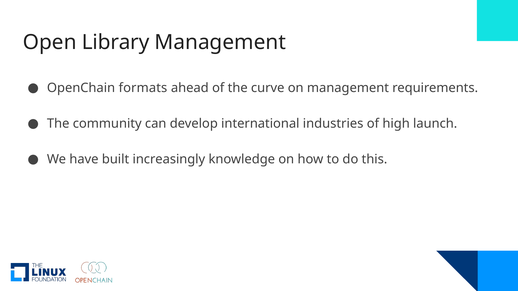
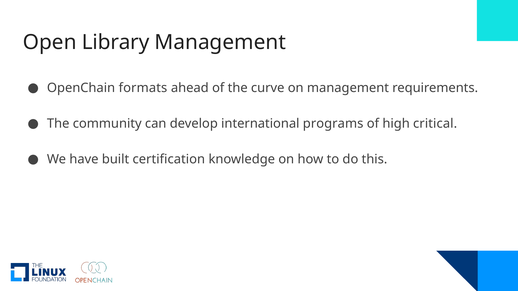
industries: industries -> programs (333, 124)
launch: launch -> critical (435, 124)
increasingly: increasingly -> certification (169, 159)
